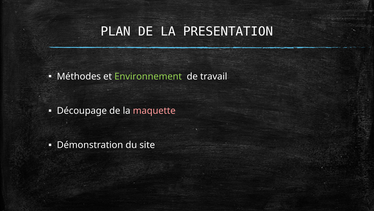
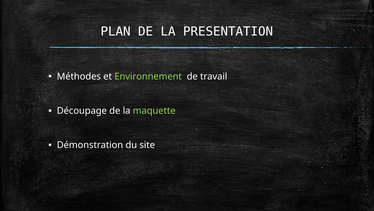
maquette colour: pink -> light green (154, 110)
